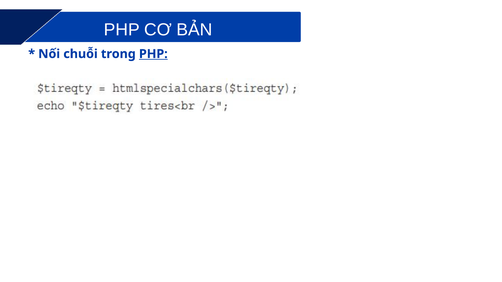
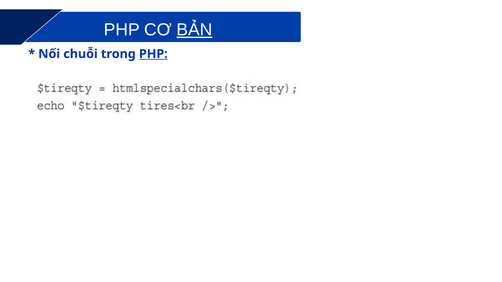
BẢN underline: none -> present (195, 30)
